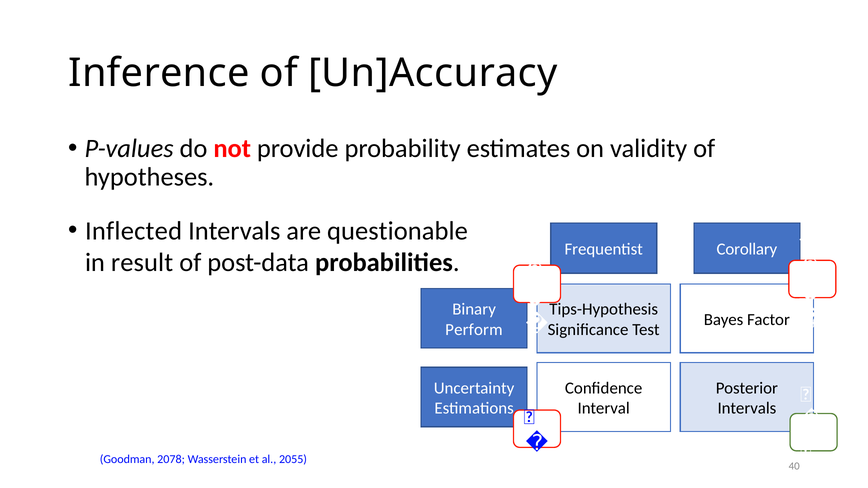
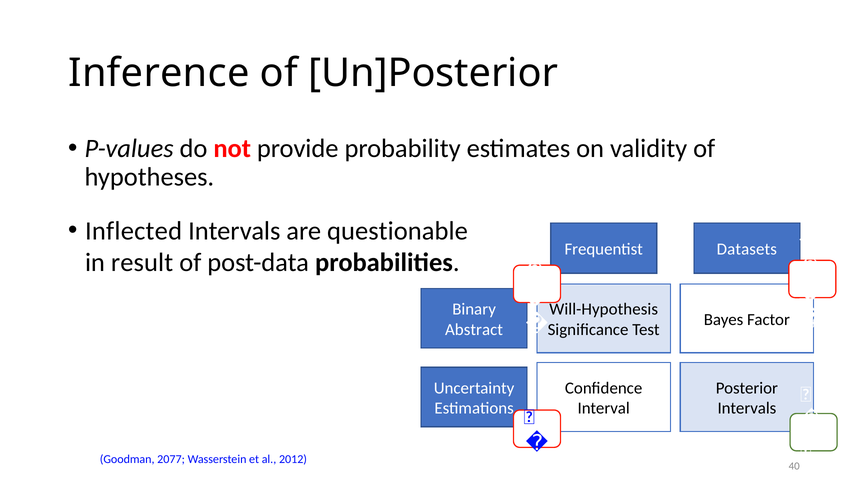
Un]Accuracy: Un]Accuracy -> Un]Posterior (433, 73)
Corollary: Corollary -> Datasets (747, 249)
Tips-Hypothesis: Tips-Hypothesis -> Will-Hypothesis (604, 310)
Perform: Perform -> Abstract (474, 330)
2078: 2078 -> 2077 (171, 460)
2055: 2055 -> 2012 (293, 460)
